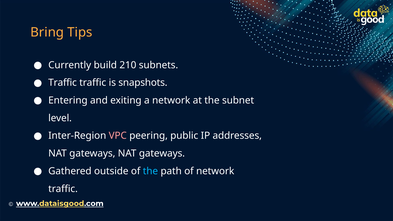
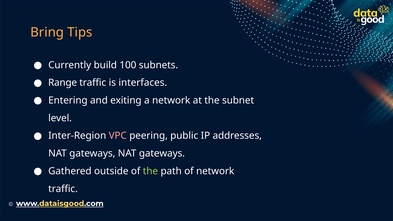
210: 210 -> 100 (128, 65)
Traffic: Traffic -> Range (63, 83)
snapshots: snapshots -> interfaces (143, 83)
the colour: light blue -> light green (150, 171)
